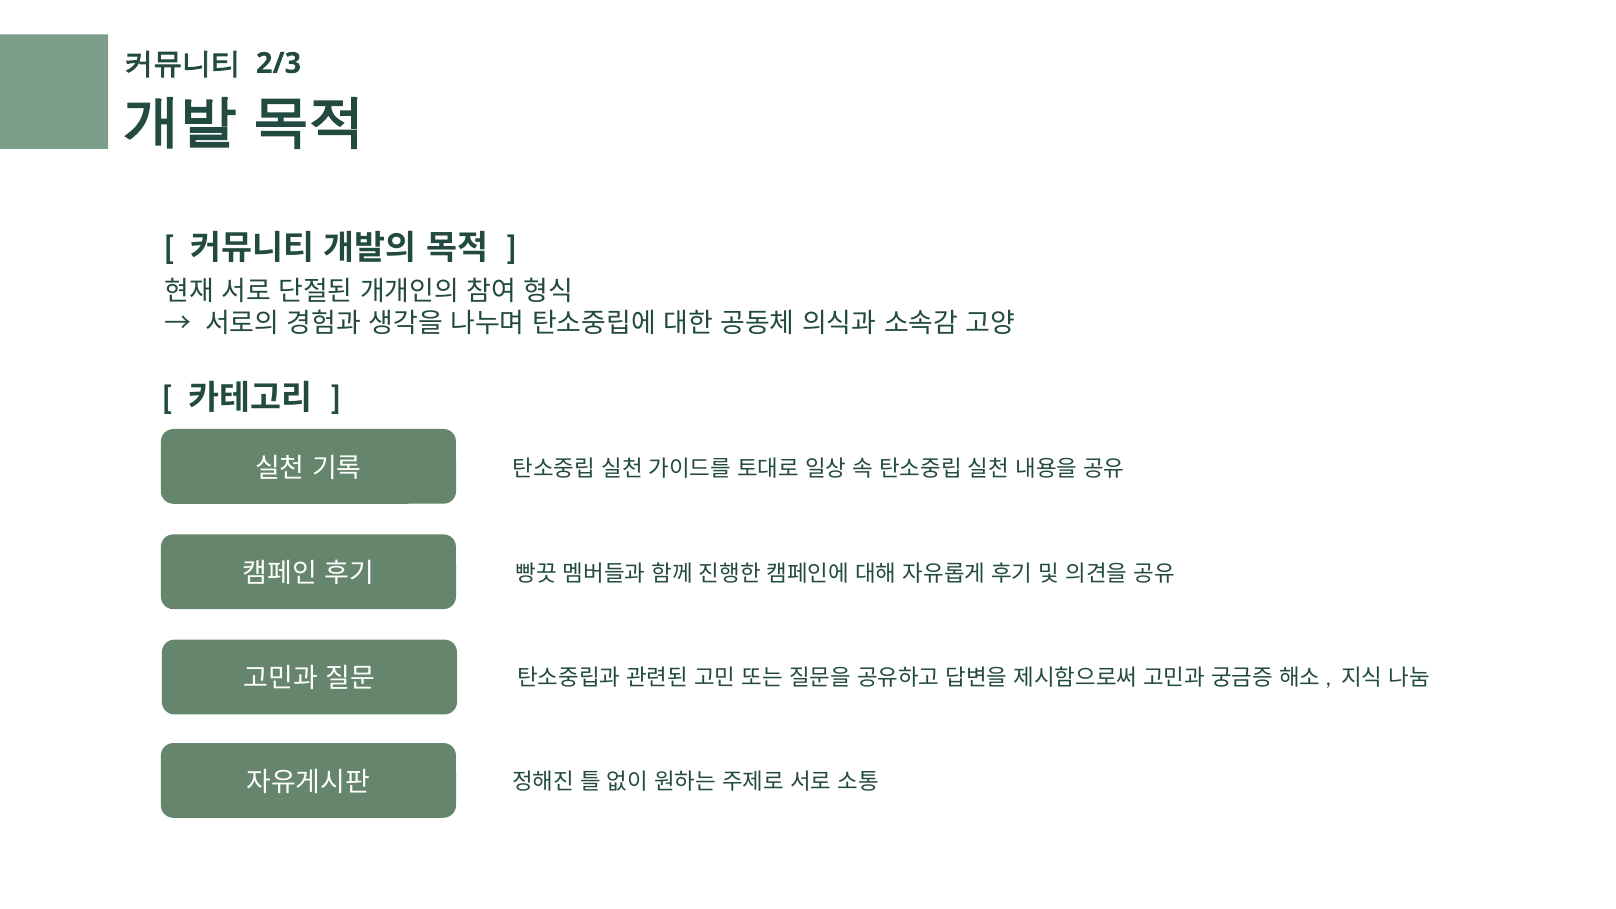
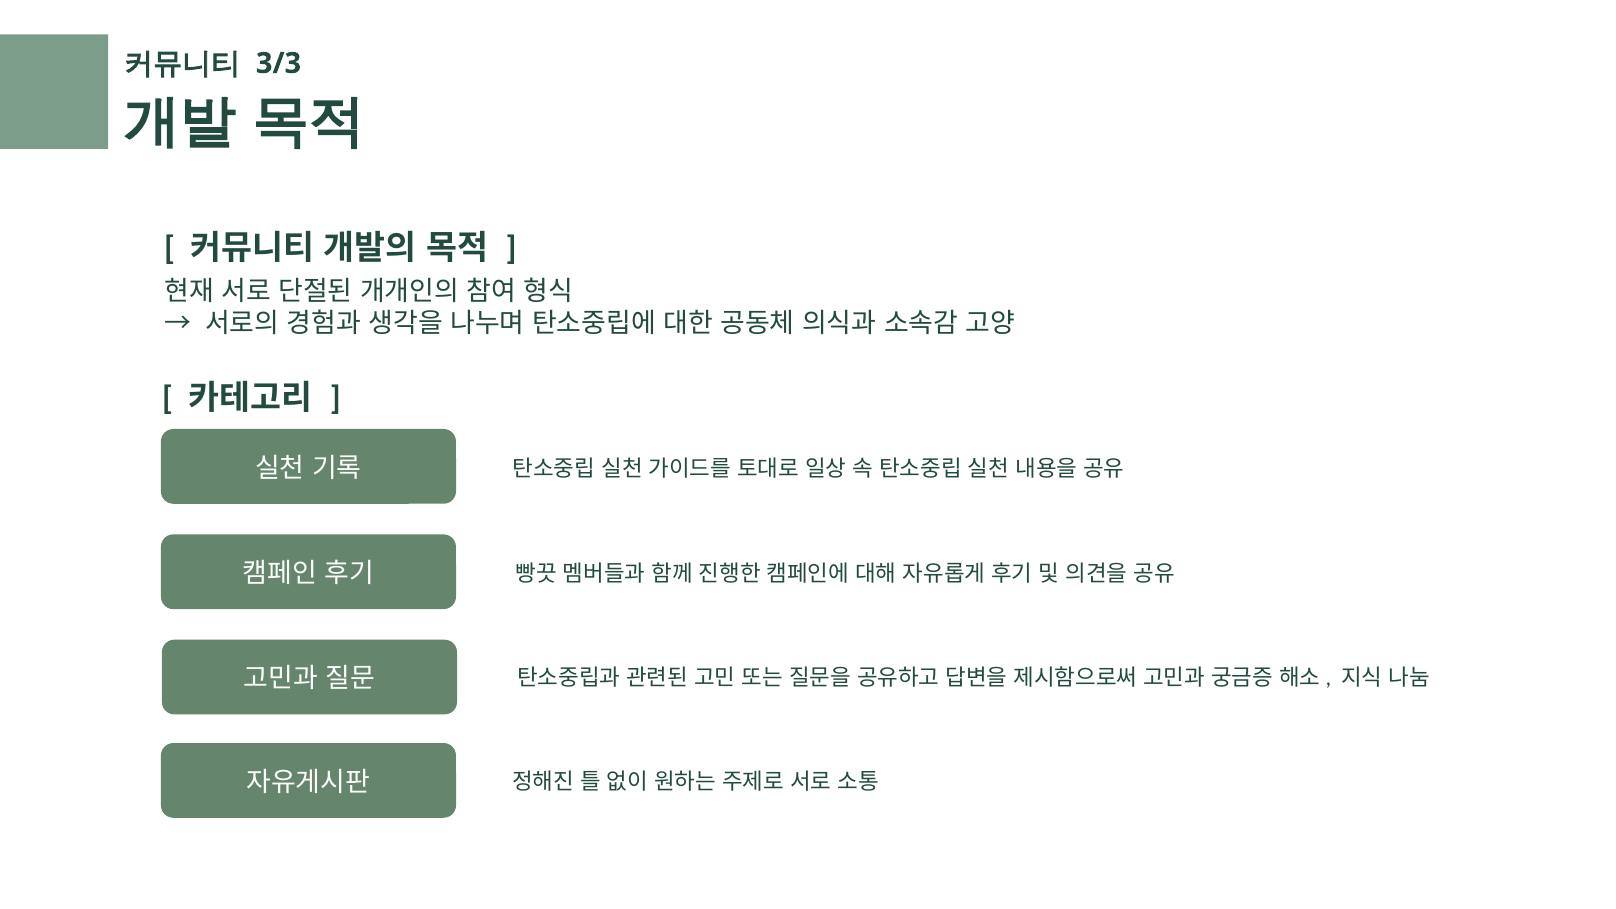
2/3: 2/3 -> 3/3 (279, 63)
